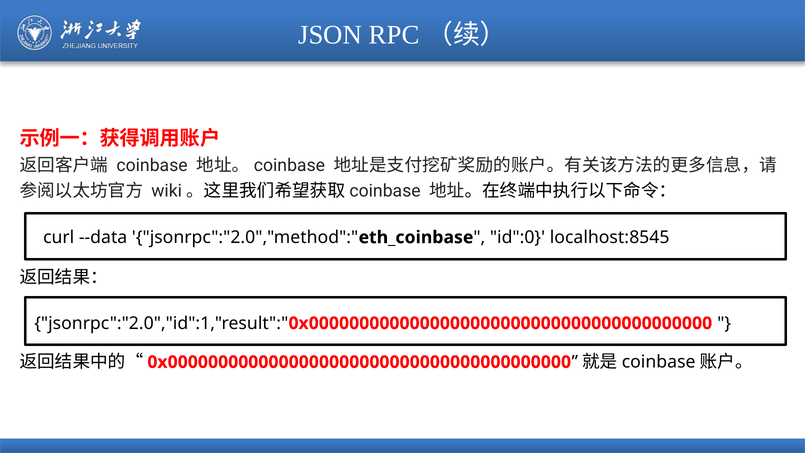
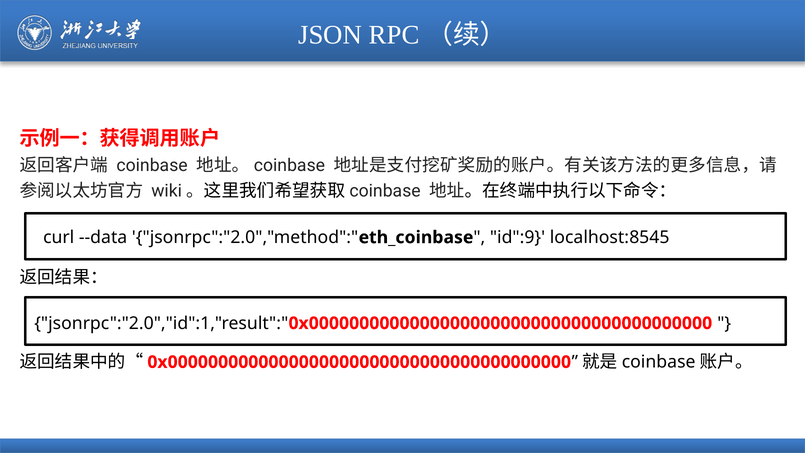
id":0: id":0 -> id":9 (518, 237)
